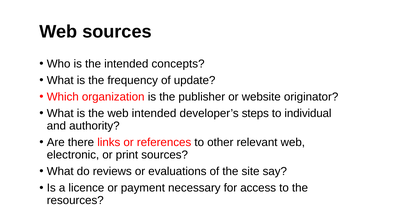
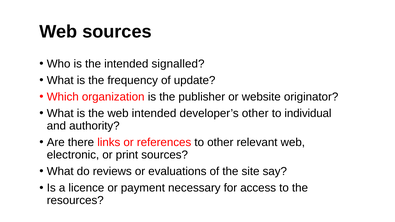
concepts: concepts -> signalled (178, 64)
developer’s steps: steps -> other (255, 113)
